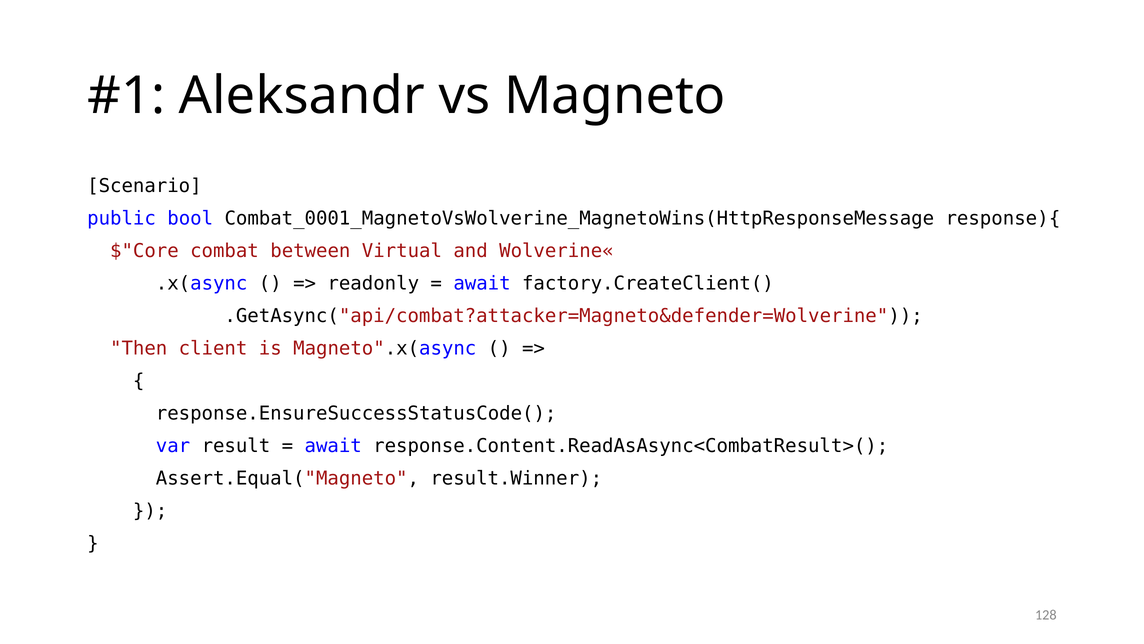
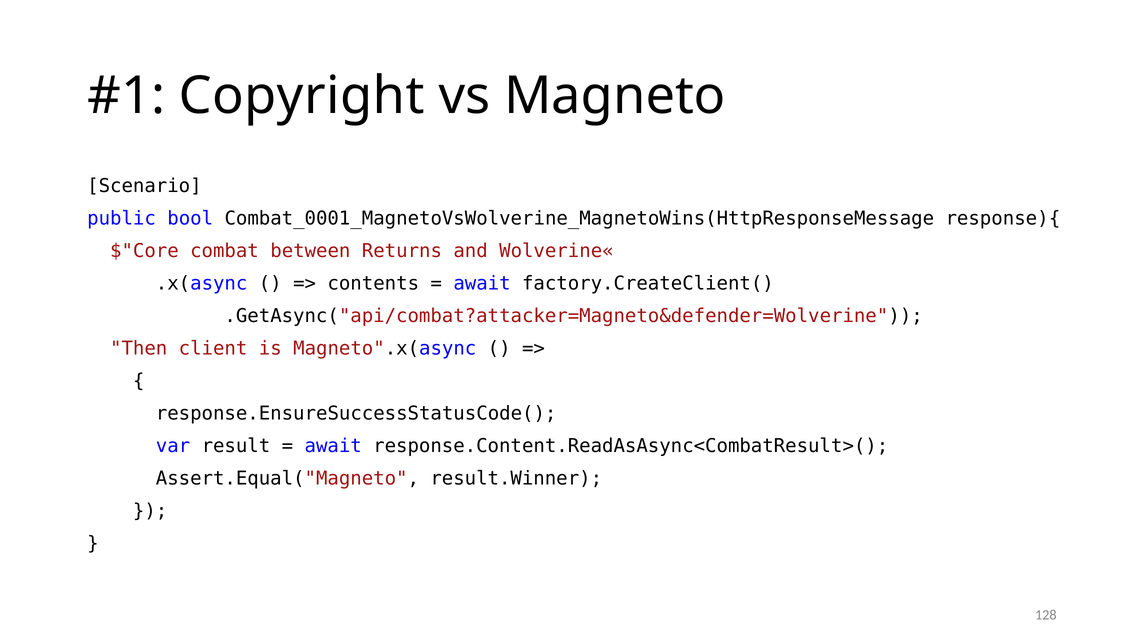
Aleksandr: Aleksandr -> Copyright (302, 96)
Virtual: Virtual -> Returns (402, 251)
readonly: readonly -> contents (373, 283)
